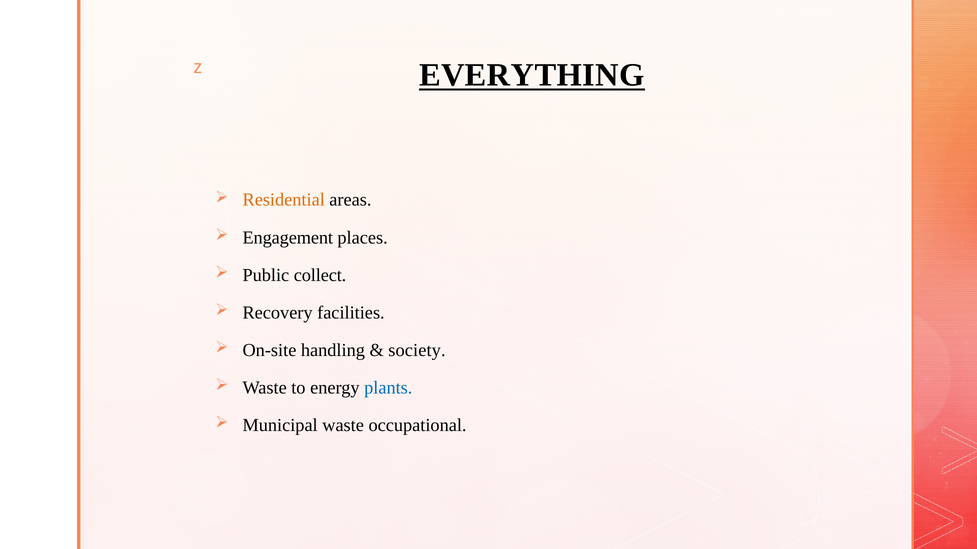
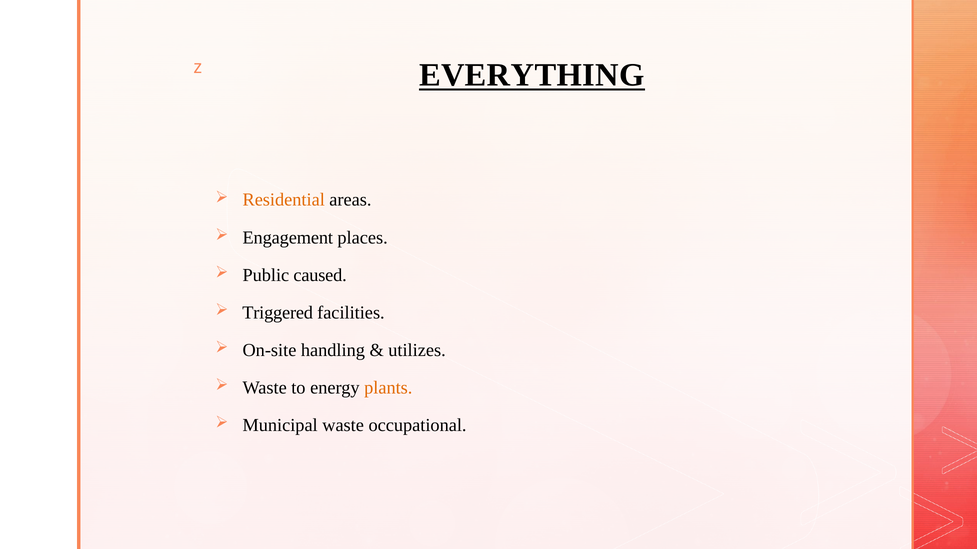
collect: collect -> caused (320, 275)
Recovery: Recovery -> Triggered (278, 313)
society: society -> utilizes (417, 350)
plants colour: blue -> orange (388, 388)
